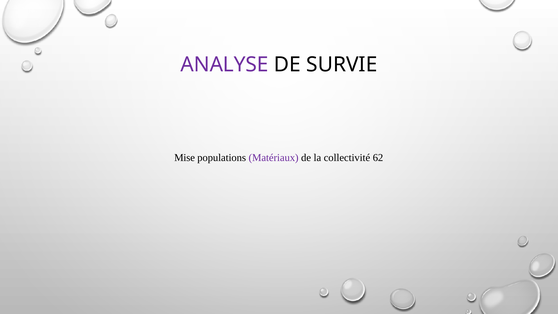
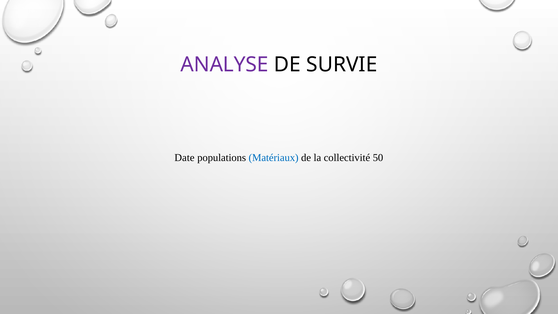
Mise: Mise -> Date (184, 158)
Matériaux colour: purple -> blue (274, 158)
62: 62 -> 50 (378, 158)
